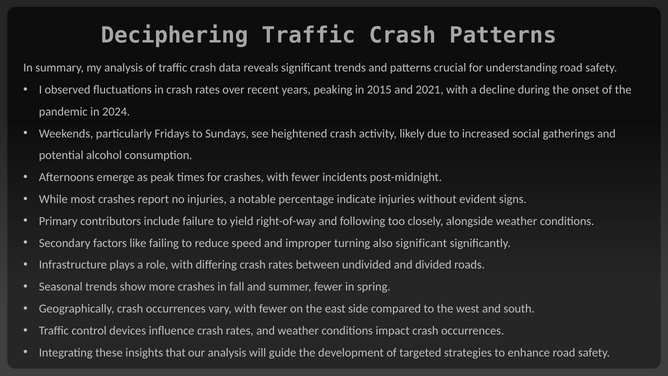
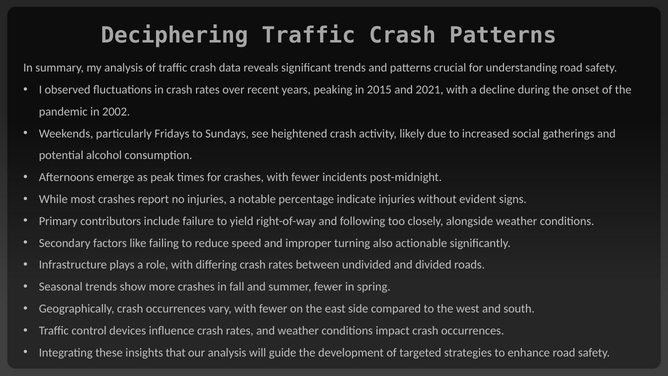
2024: 2024 -> 2002 (116, 112)
also significant: significant -> actionable (421, 243)
